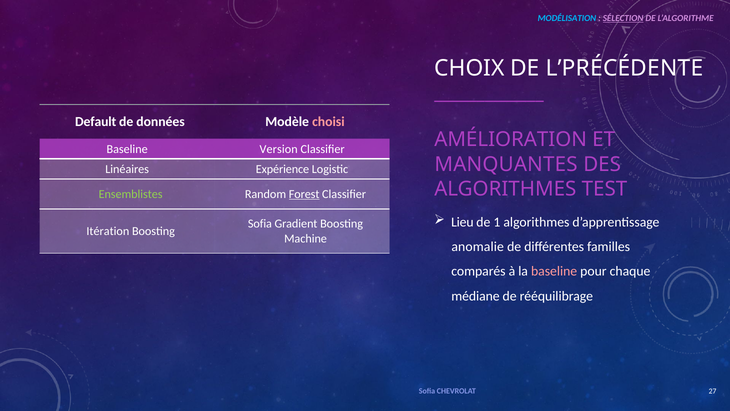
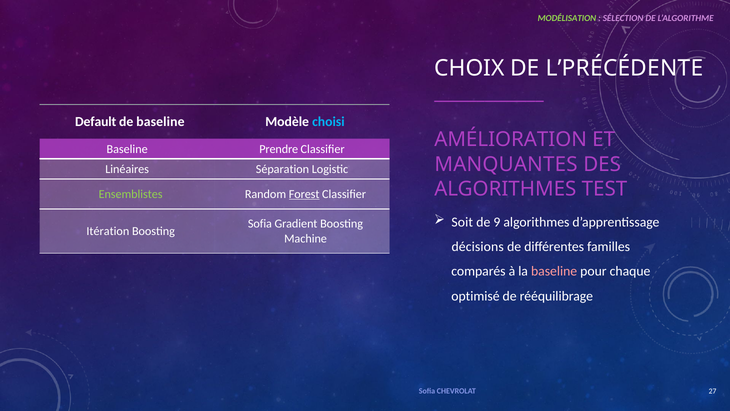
MODÉLISATION colour: light blue -> light green (567, 18)
SÉLECTION underline: present -> none (623, 18)
de données: données -> baseline (160, 122)
choisi colour: pink -> light blue (328, 122)
Version: Version -> Prendre (279, 149)
Expérience: Expérience -> Séparation (282, 169)
Lieu: Lieu -> Soit (462, 222)
1: 1 -> 9 (497, 222)
anomalie: anomalie -> décisions (478, 247)
médiane: médiane -> optimisé (475, 296)
